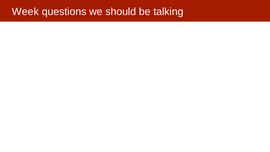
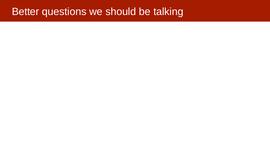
Week: Week -> Better (26, 12)
